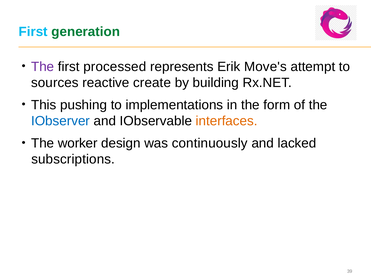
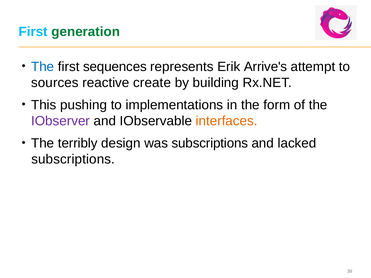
The colour: purple -> blue (43, 67)
processed: processed -> sequences (115, 67)
Move's: Move's -> Arrive's (266, 67)
IObserver colour: blue -> purple (61, 121)
worker: worker -> terribly (78, 143)
was continuously: continuously -> subscriptions (210, 143)
